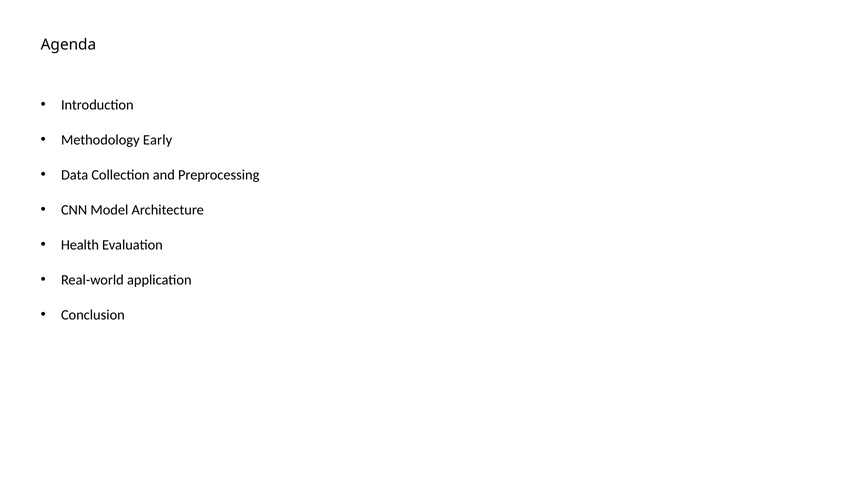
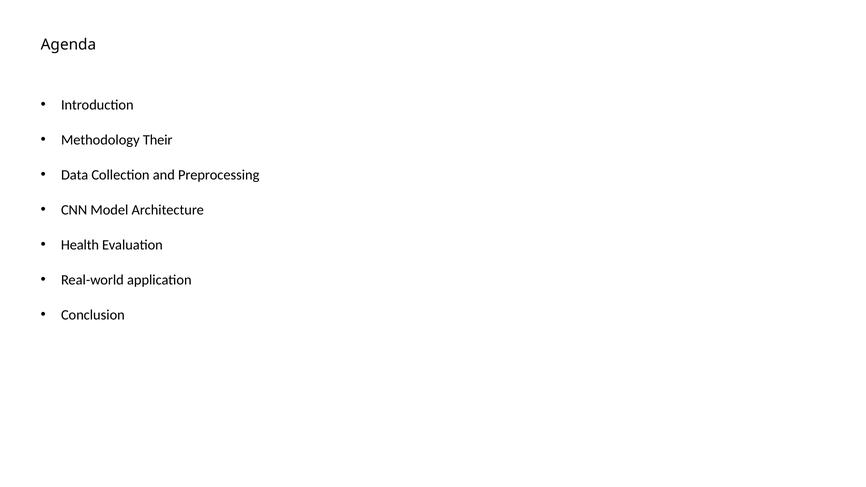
Early: Early -> Their (158, 140)
